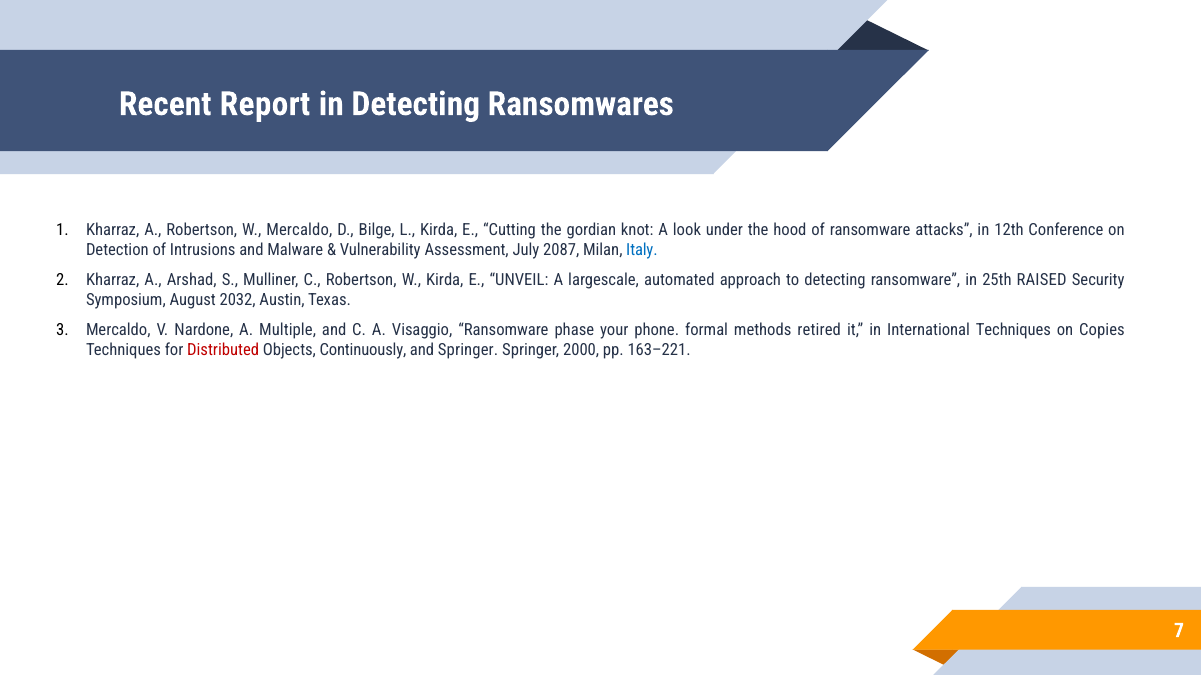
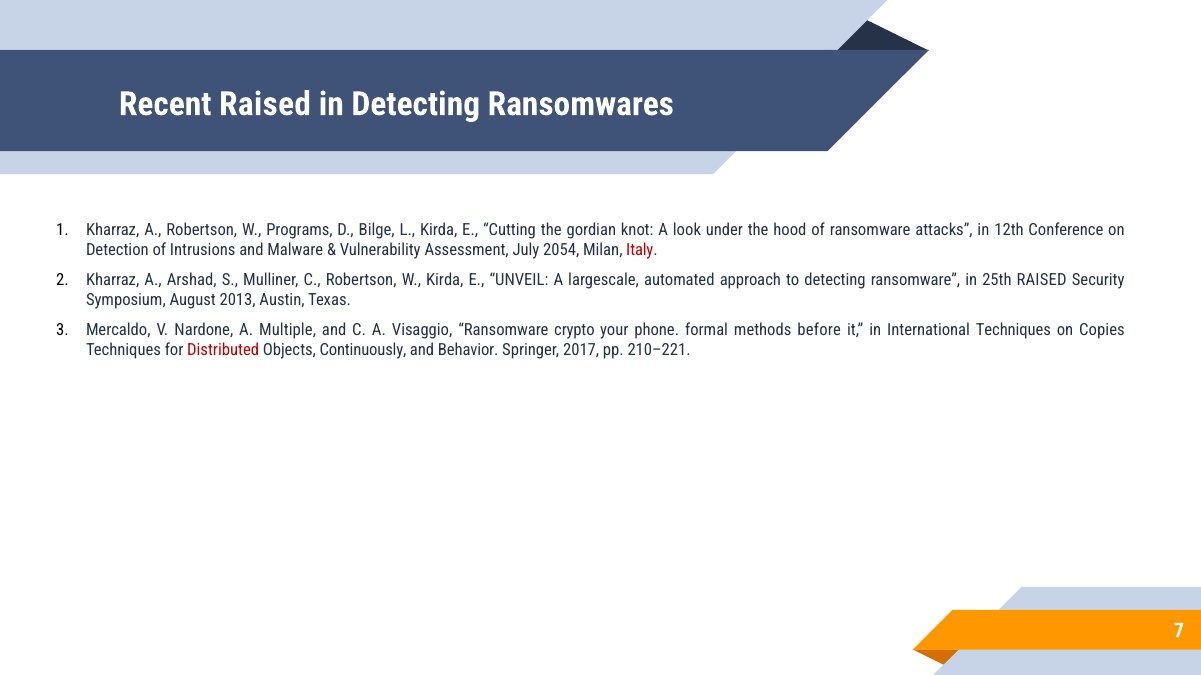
Recent Report: Report -> Raised (265, 104)
W Mercaldo: Mercaldo -> Programs (299, 230)
2087: 2087 -> 2054 (561, 250)
Italy colour: blue -> red (642, 250)
2032: 2032 -> 2013 (238, 301)
phase: phase -> crypto (574, 331)
retired: retired -> before (819, 331)
and Springer: Springer -> Behavior (468, 351)
2000: 2000 -> 2017 (581, 351)
163–221: 163–221 -> 210–221 (659, 351)
